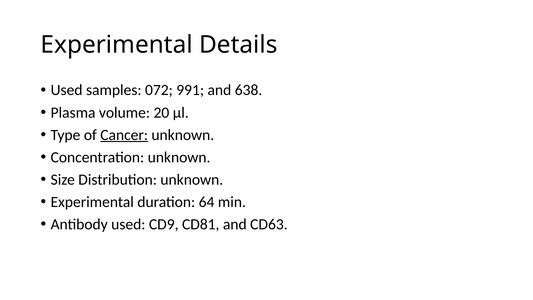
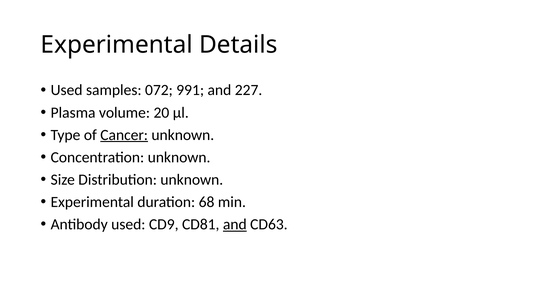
638: 638 -> 227 (249, 90)
64: 64 -> 68 (207, 202)
and underline: none -> present (235, 224)
